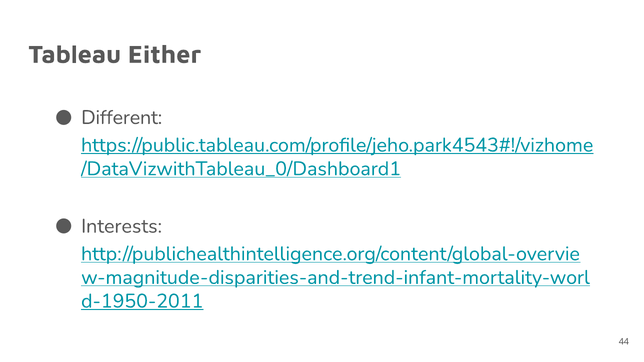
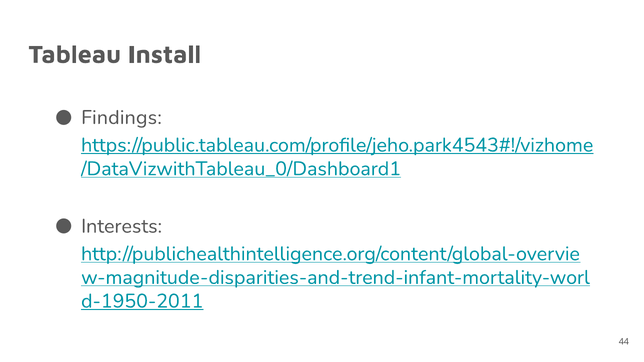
Either: Either -> Install (165, 55)
Different: Different -> Findings (121, 118)
